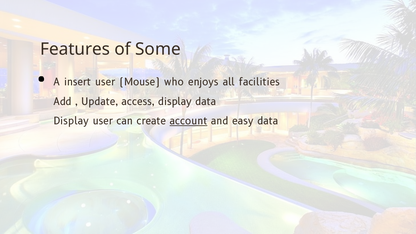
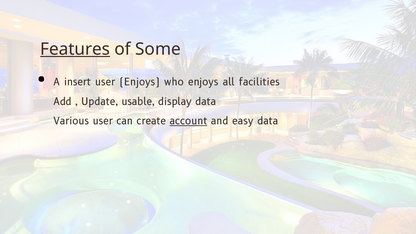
Features underline: none -> present (75, 49)
user Mouse: Mouse -> Enjoys (140, 82)
access: access -> usable (138, 102)
Display: Display -> Various (71, 121)
